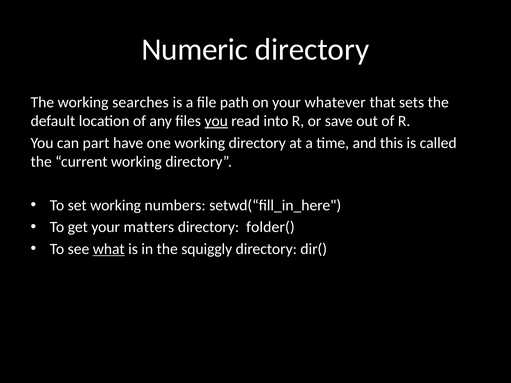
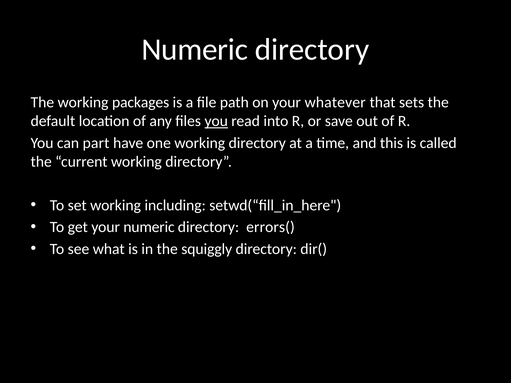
searches: searches -> packages (141, 102)
numbers: numbers -> including (175, 205)
your matters: matters -> numeric (149, 227)
folder(: folder( -> errors( (270, 227)
what underline: present -> none (109, 249)
